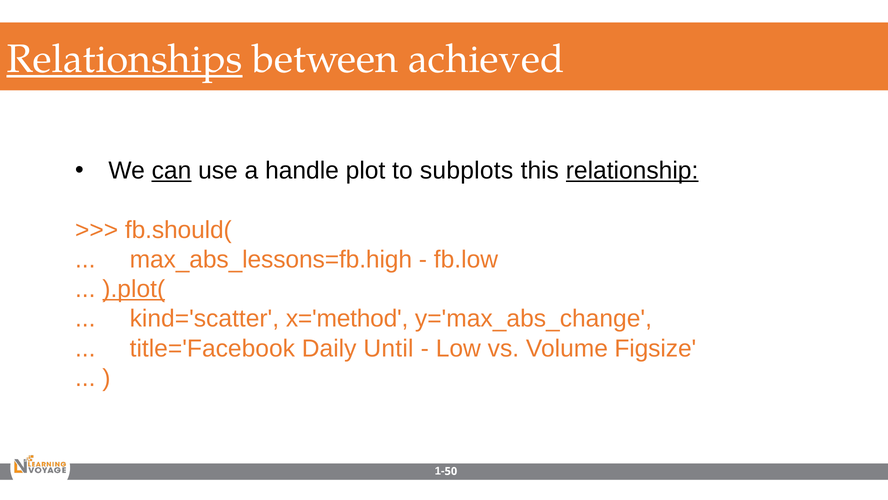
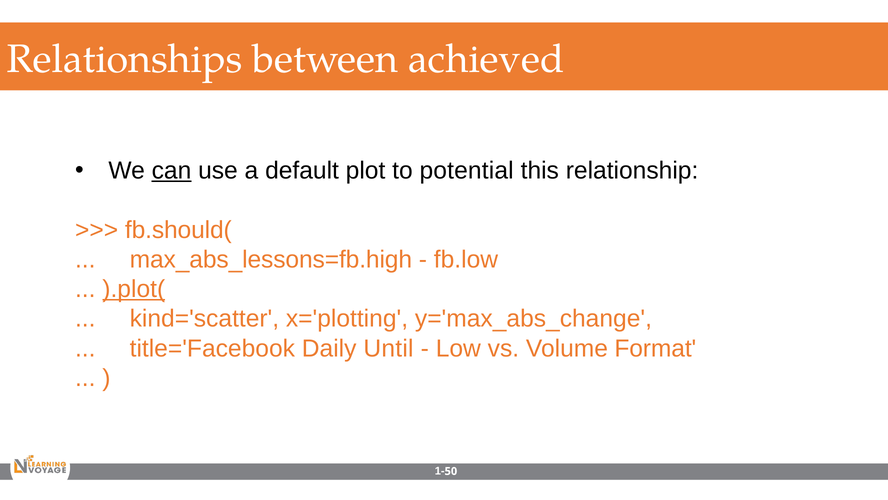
Relationships underline: present -> none (125, 59)
handle: handle -> default (302, 171)
subplots: subplots -> potential (467, 171)
relationship underline: present -> none (632, 171)
x='method: x='method -> x='plotting (347, 319)
Figsize: Figsize -> Format (655, 348)
